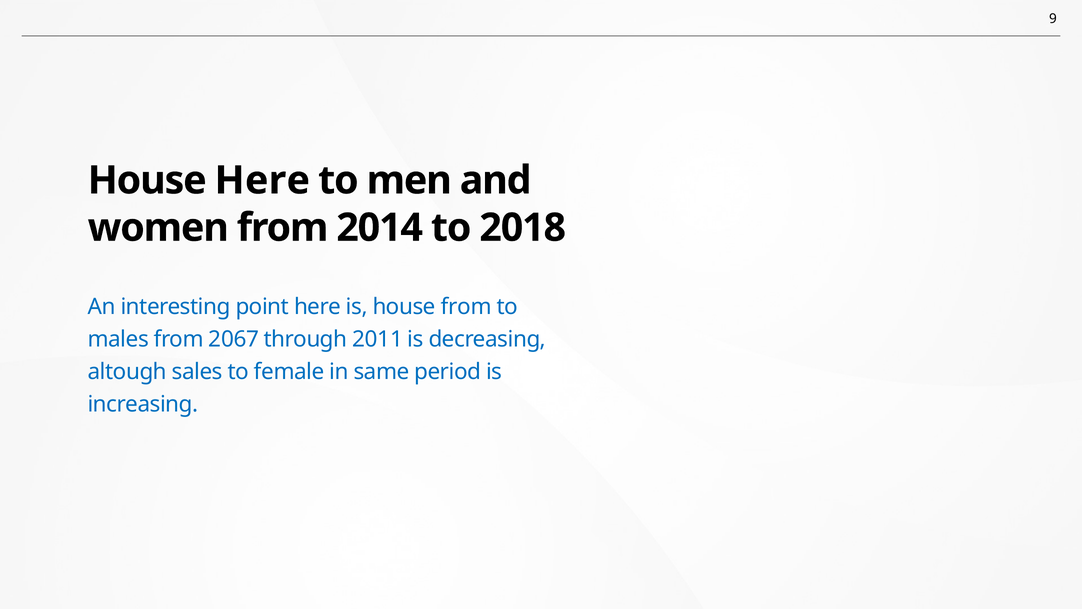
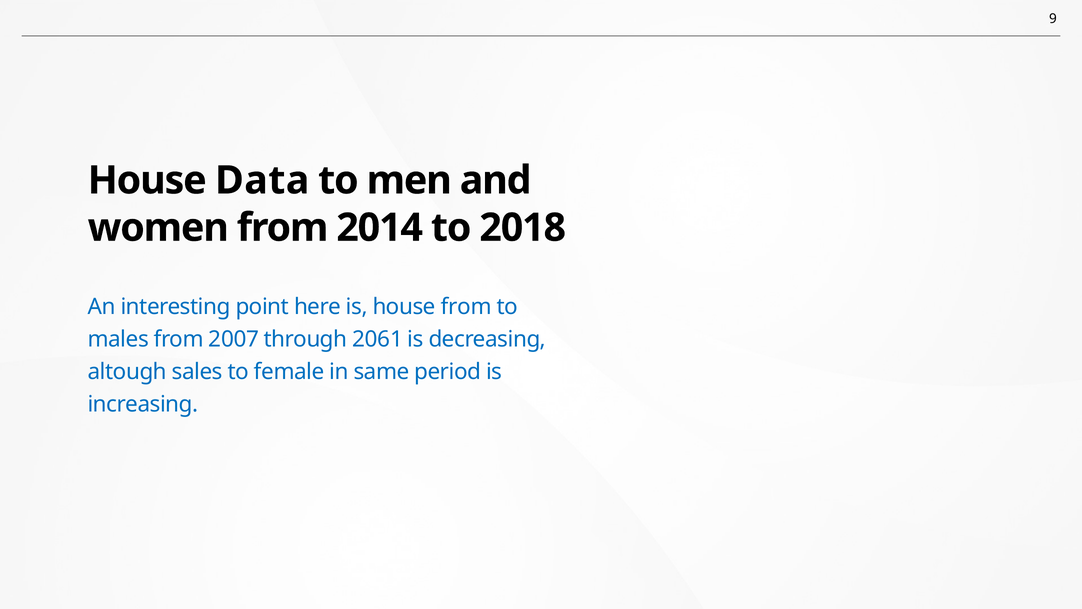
House Here: Here -> Data (262, 180)
2067: 2067 -> 2007 (234, 339)
2011: 2011 -> 2061 (377, 339)
